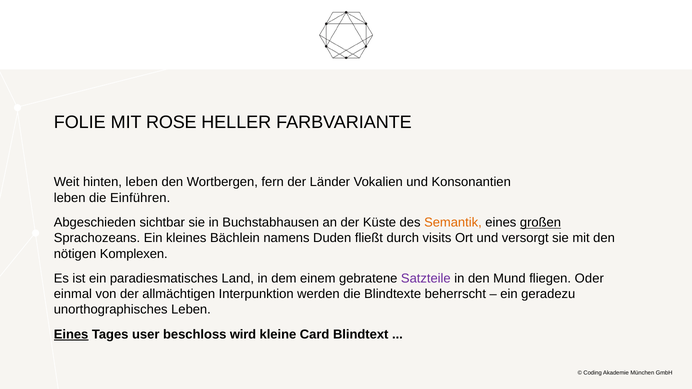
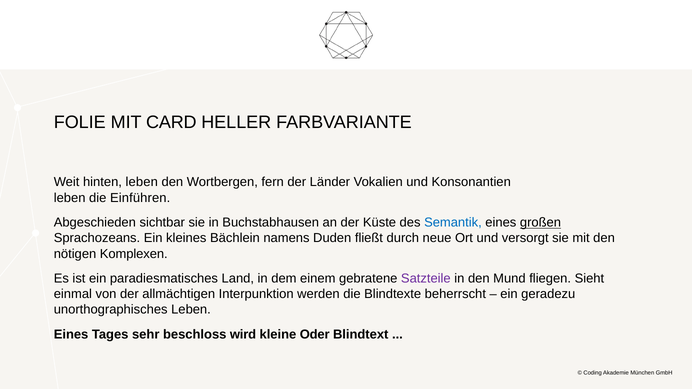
ROSE: ROSE -> CARD (171, 123)
Semantik colour: orange -> blue (453, 223)
visits: visits -> neue (437, 238)
Oder: Oder -> Sieht (589, 279)
Eines underline: present -> none (71, 335)
user: user -> sehr (146, 335)
Card: Card -> Oder (315, 335)
